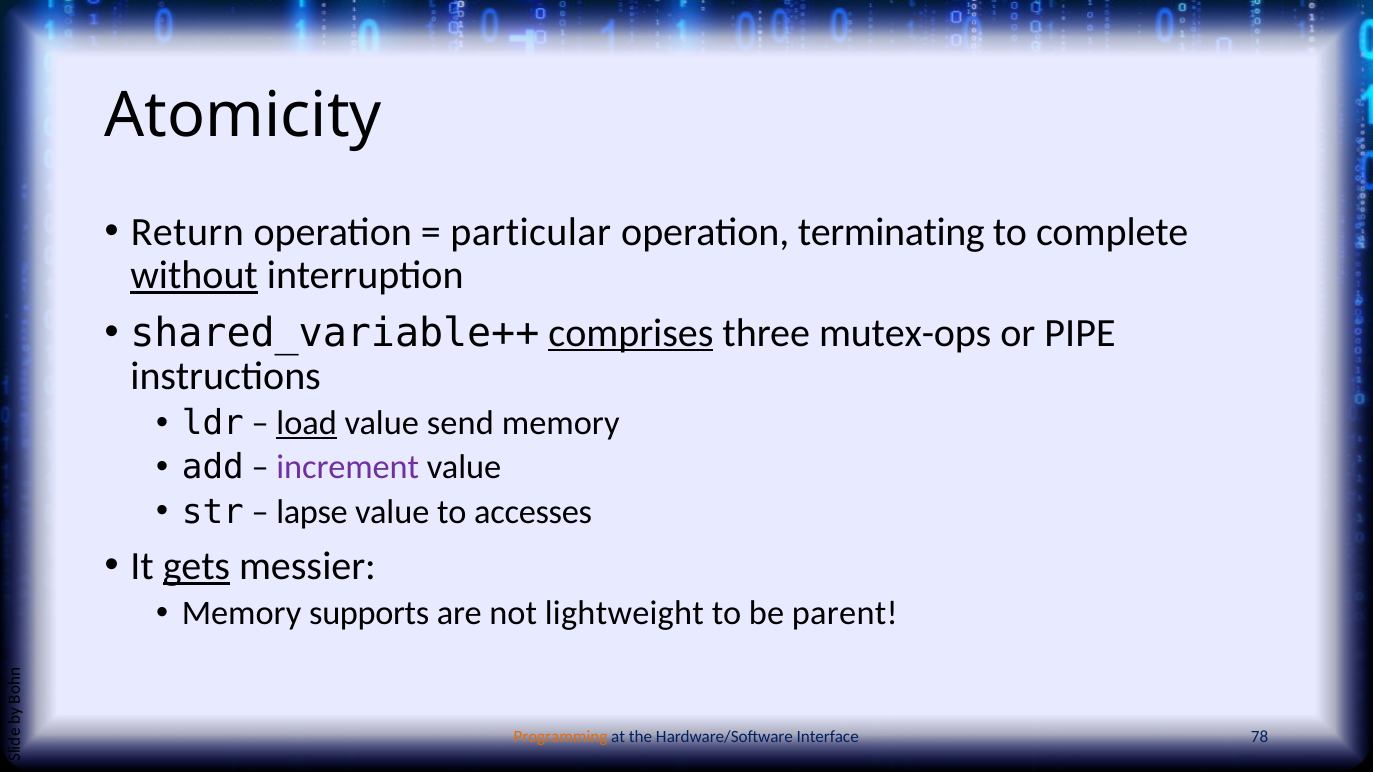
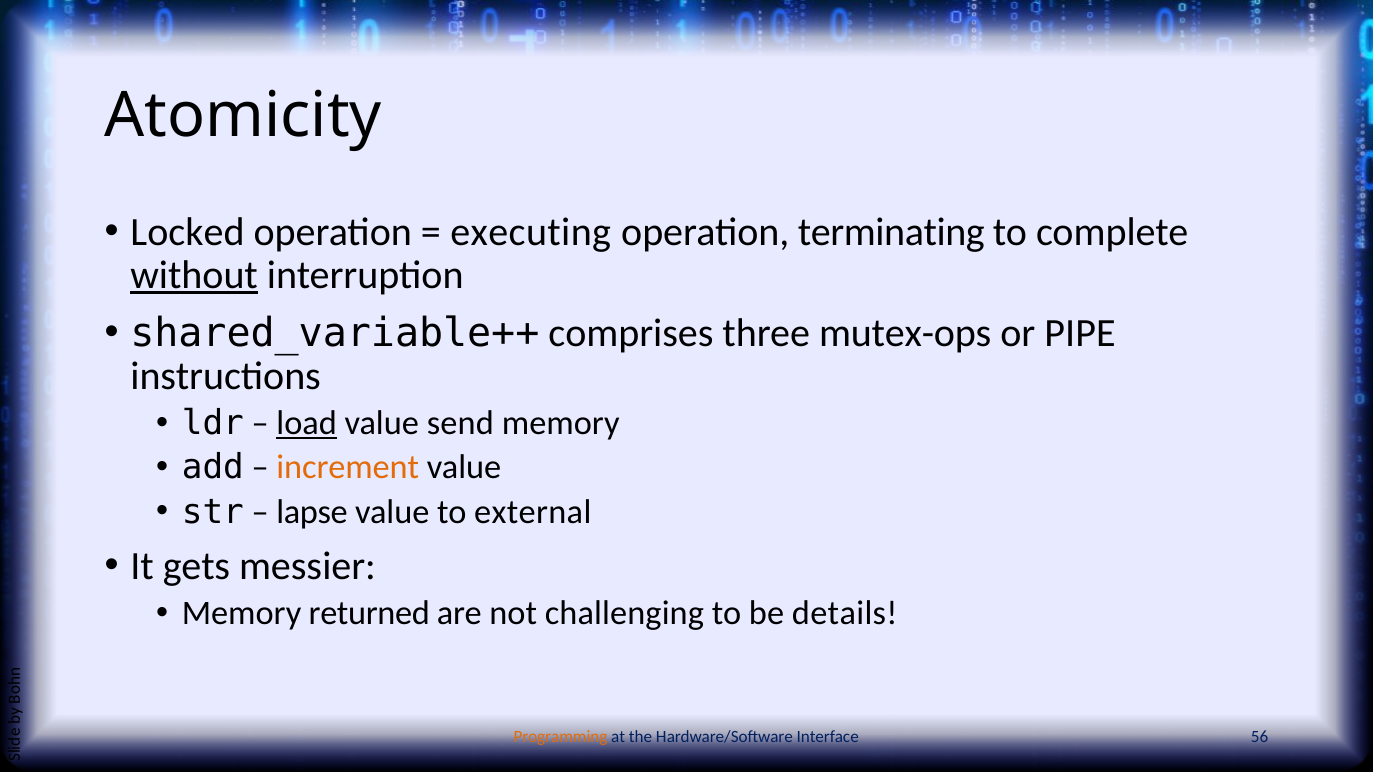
Return: Return -> Locked (187, 232)
particular: particular -> executing (531, 232)
comprises underline: present -> none (631, 333)
increment colour: purple -> orange (348, 468)
accesses: accesses -> external (533, 512)
gets underline: present -> none (196, 566)
supports: supports -> returned (369, 614)
lightweight: lightweight -> challenging (624, 614)
parent: parent -> details (845, 614)
78: 78 -> 56 (1260, 737)
